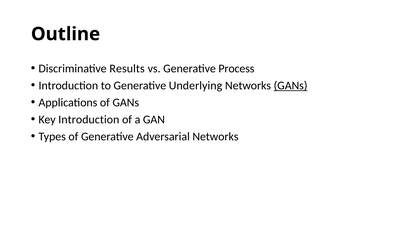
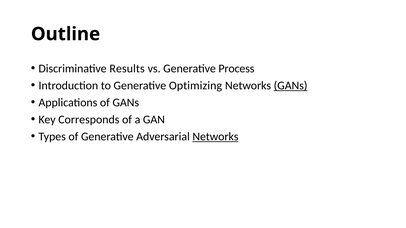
Underlying: Underlying -> Optimizing (196, 86)
Key Introduction: Introduction -> Corresponds (89, 120)
Networks underline: none -> present (215, 137)
